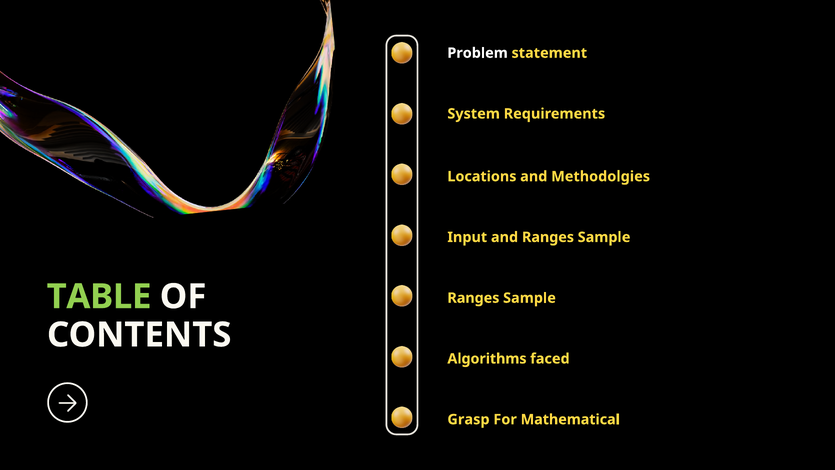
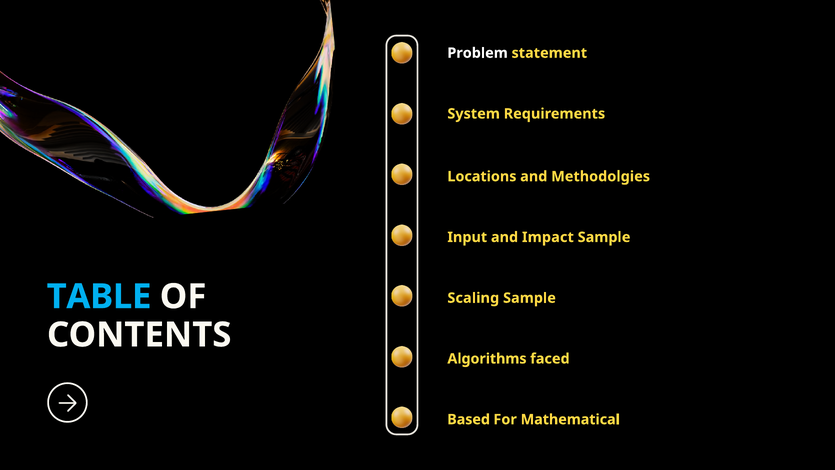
and Ranges: Ranges -> Impact (548, 237)
TABLE colour: light green -> light blue (99, 296)
Ranges: Ranges -> Scaling (473, 298)
Grasp: Grasp -> Based (469, 419)
